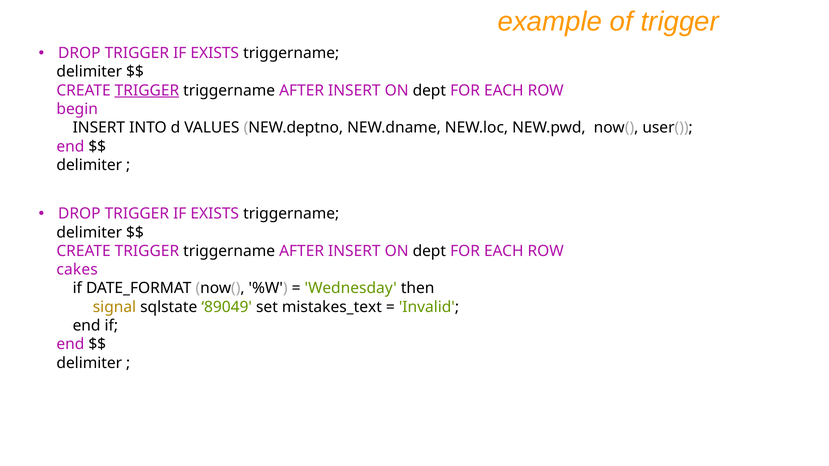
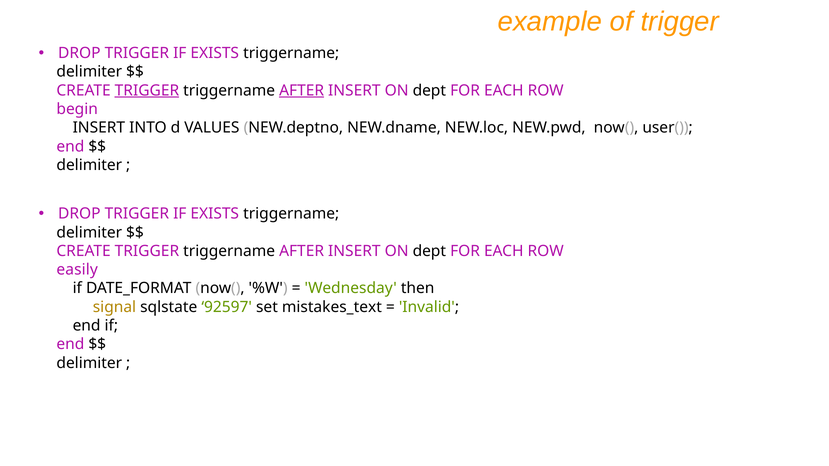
AFTER underline: none -> present (302, 91)
cakes: cakes -> easily (77, 270)
89049: 89049 -> 92597 (227, 307)
